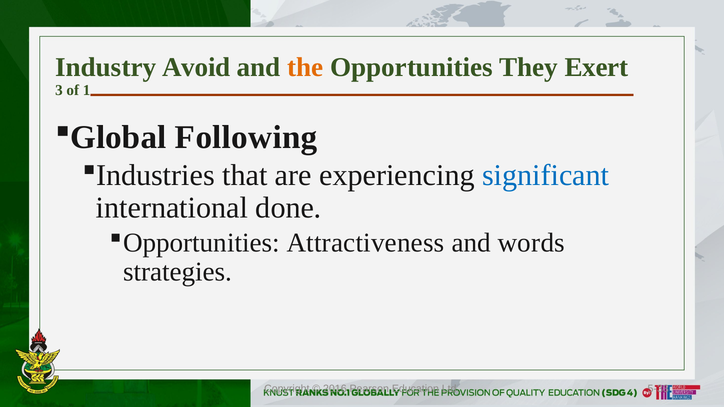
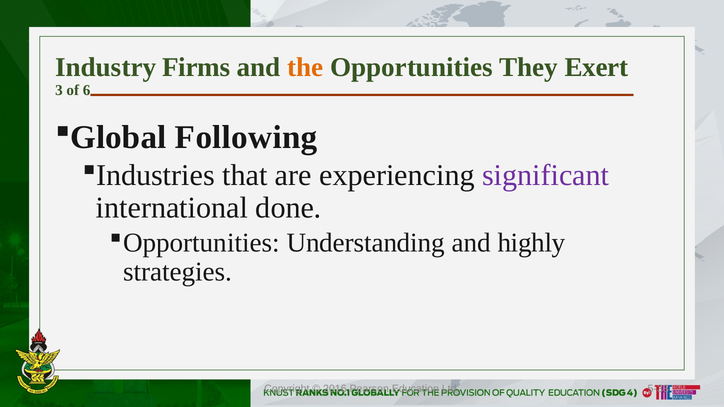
Avoid: Avoid -> Firms (196, 67)
1: 1 -> 6 (87, 90)
significant colour: blue -> purple (546, 175)
Attractiveness: Attractiveness -> Understanding (366, 243)
words: words -> highly (532, 243)
